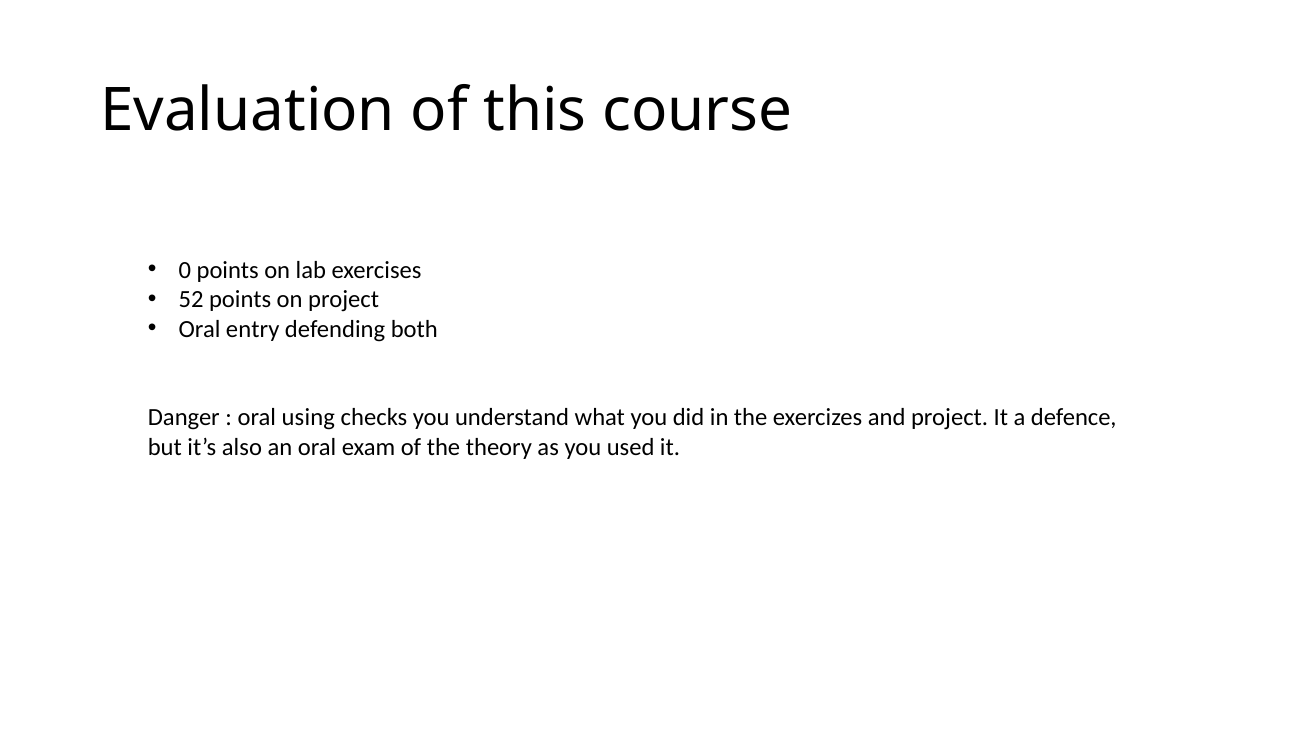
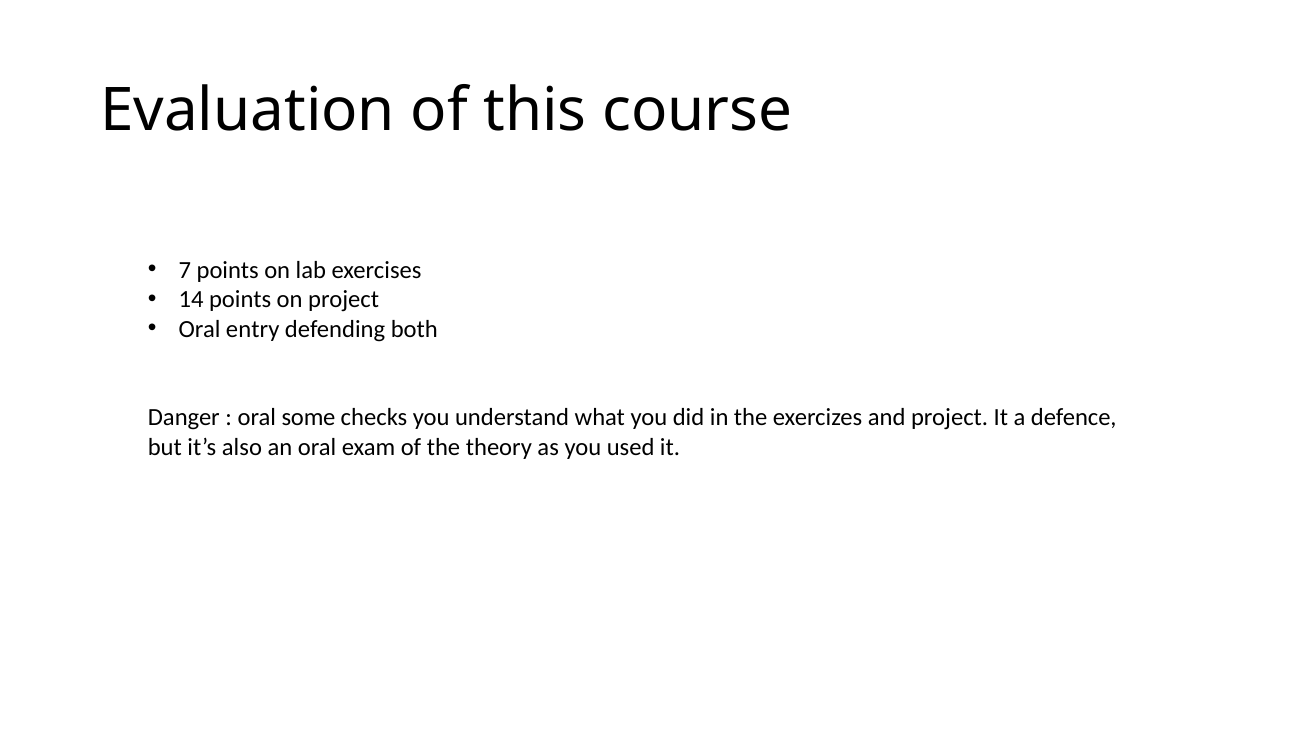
0: 0 -> 7 (185, 270)
52: 52 -> 14 (191, 299)
using: using -> some (309, 417)
